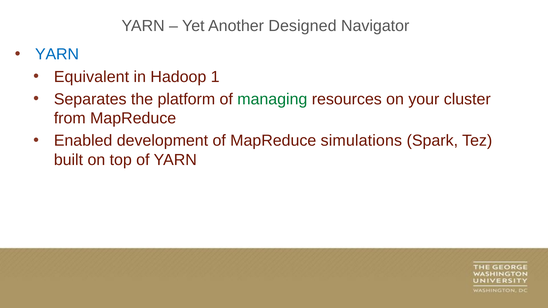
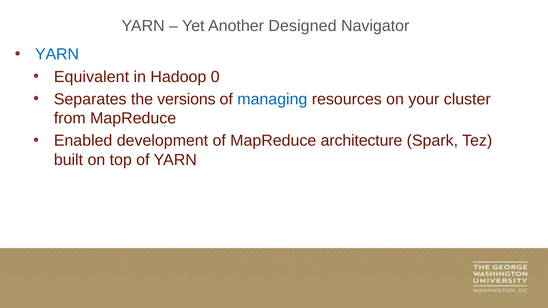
1: 1 -> 0 (215, 77)
platform: platform -> versions (186, 99)
managing colour: green -> blue (272, 99)
simulations: simulations -> architecture (362, 141)
